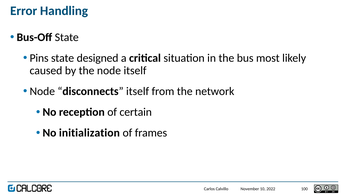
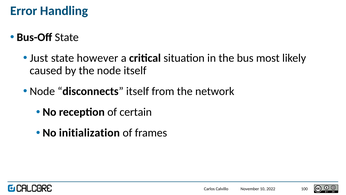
Pins: Pins -> Just (39, 58)
designed: designed -> however (97, 58)
